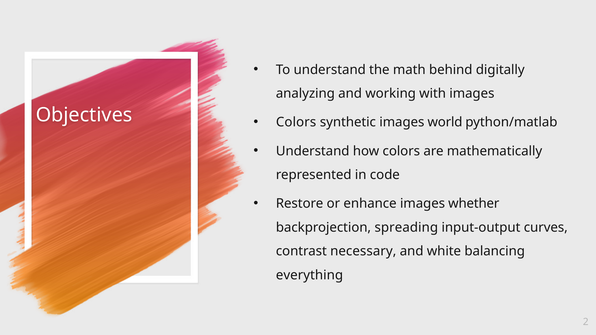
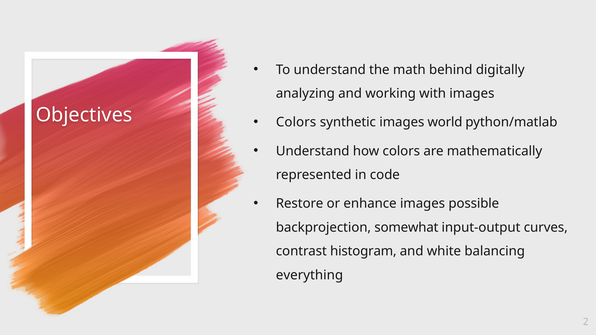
whether: whether -> possible (474, 204)
spreading: spreading -> somewhat (406, 228)
necessary: necessary -> histogram (363, 251)
